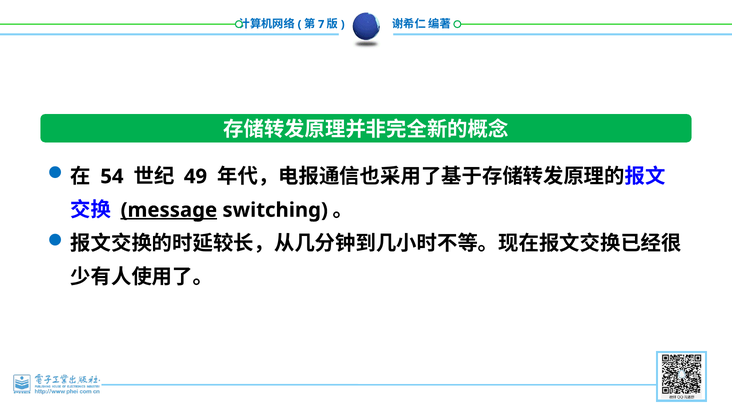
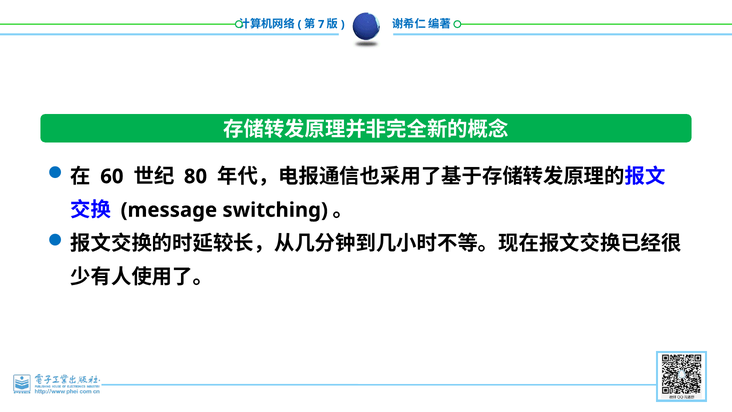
54: 54 -> 60 (112, 176)
49: 49 -> 80 (195, 176)
message underline: present -> none (169, 210)
